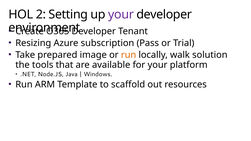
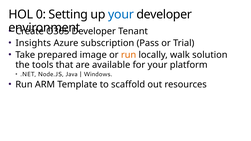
2: 2 -> 0 (41, 14)
your colour: purple -> blue (121, 14)
Resizing: Resizing -> Insights (33, 43)
